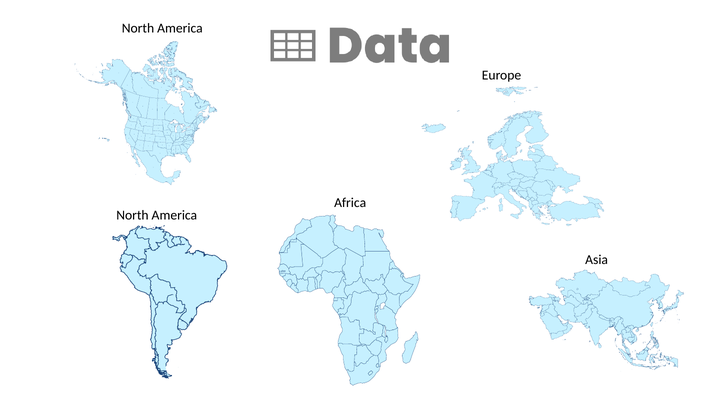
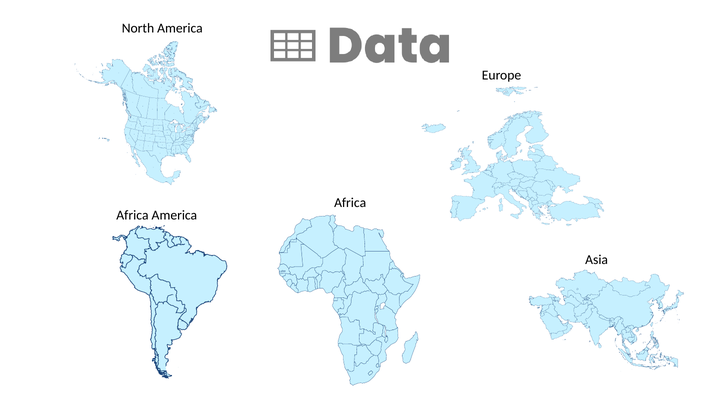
North: North -> Africa (132, 216)
